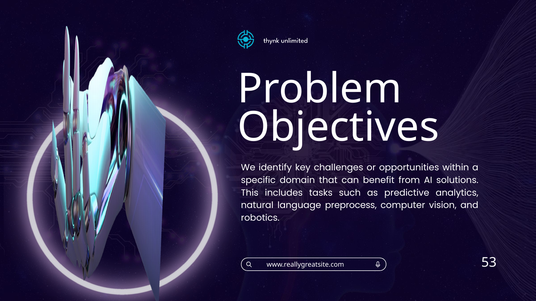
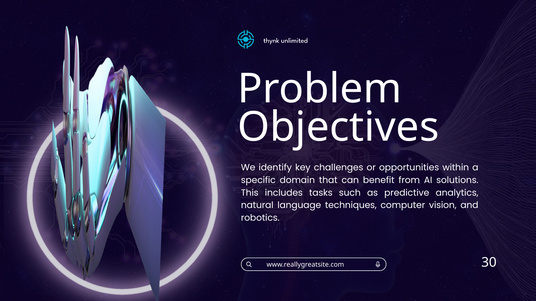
preprocess: preprocess -> techniques (351, 206)
53: 53 -> 30 (489, 263)
